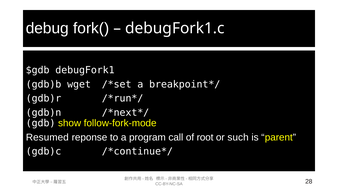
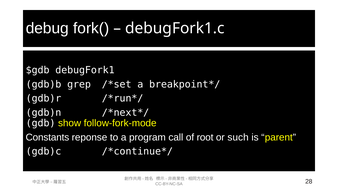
wget: wget -> grep (79, 84)
Resumed: Resumed -> Constants (47, 137)
